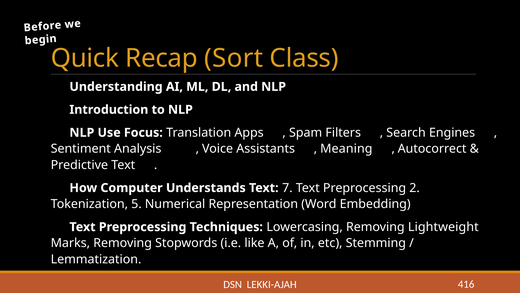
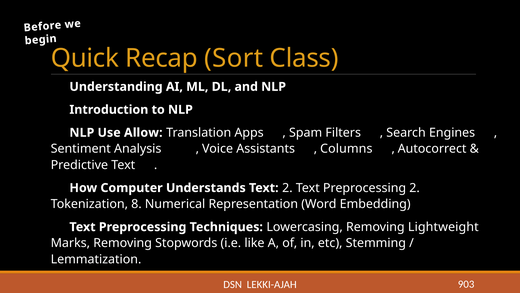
Focus: Focus -> Allow (143, 132)
Meaning: Meaning -> Columns (346, 149)
4️⃣ 7: 7 -> 2 (287, 188)
5: 5 -> 8 (136, 204)
416: 416 -> 903 (466, 284)
